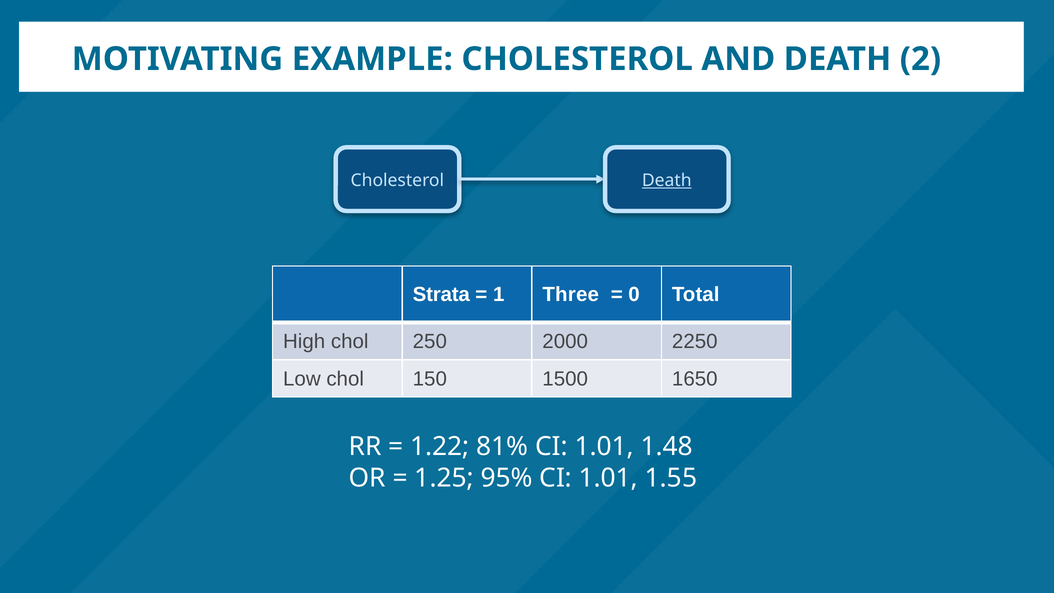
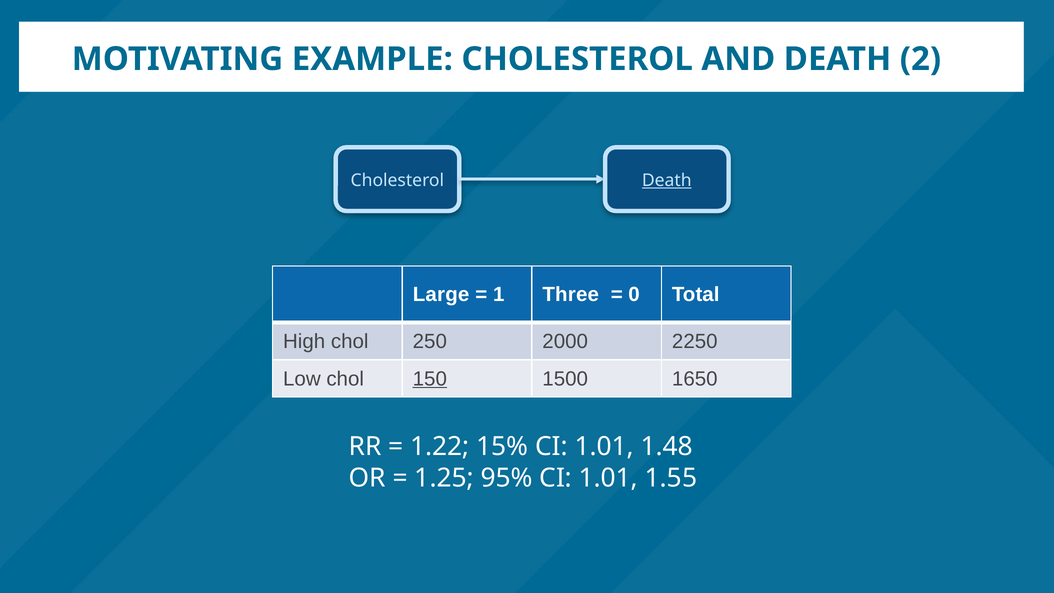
Strata: Strata -> Large (441, 295)
150 underline: none -> present (430, 379)
81%: 81% -> 15% (502, 446)
